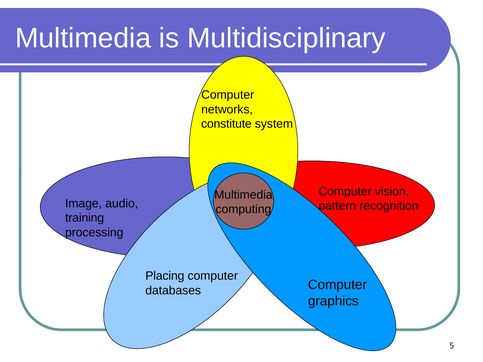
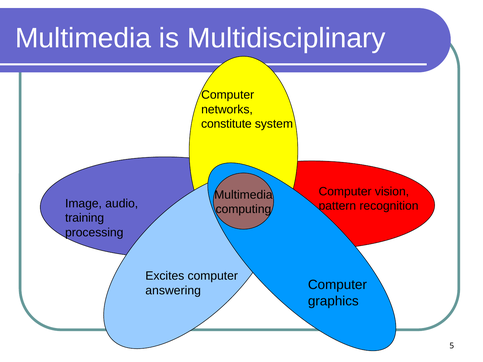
Placing: Placing -> Excites (165, 276)
databases: databases -> answering (173, 291)
